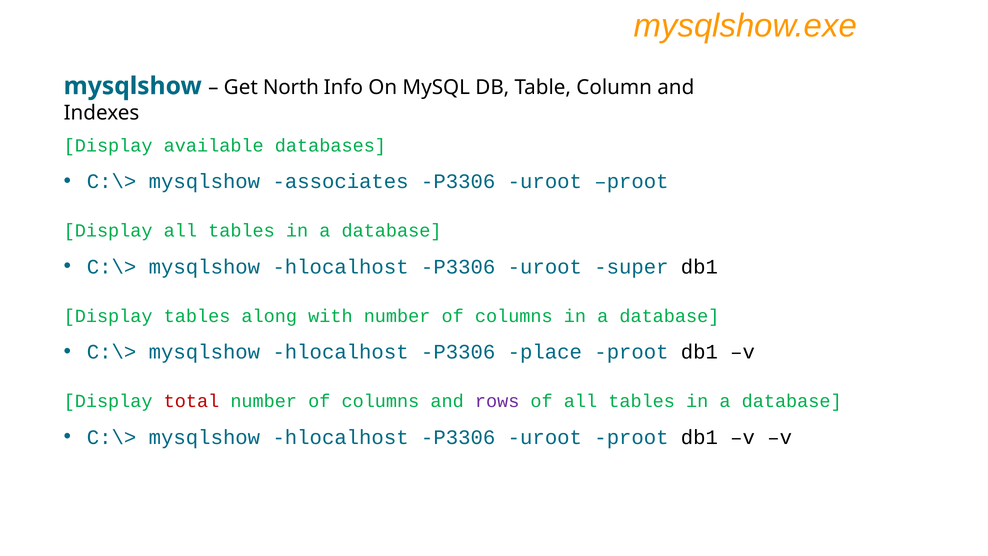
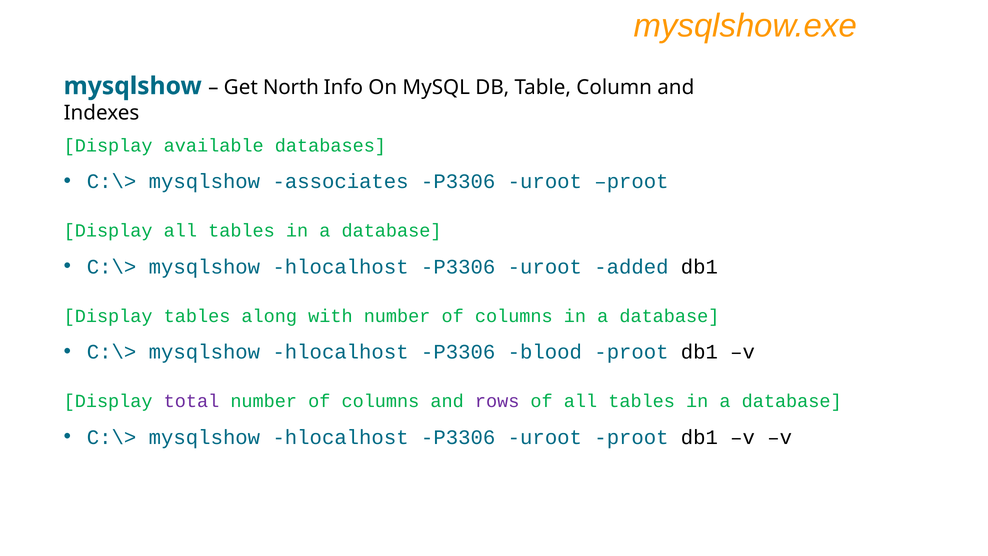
super: super -> added (631, 267)
place: place -> blood (545, 352)
total colour: red -> purple (191, 401)
